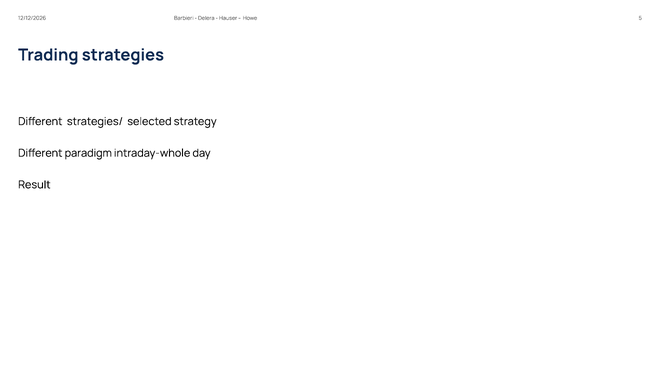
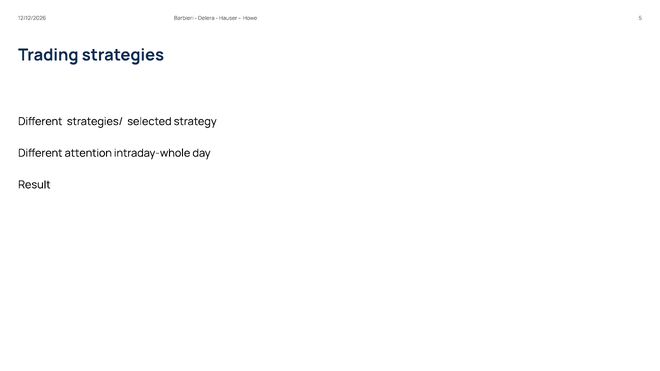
paradigm: paradigm -> attention (88, 153)
